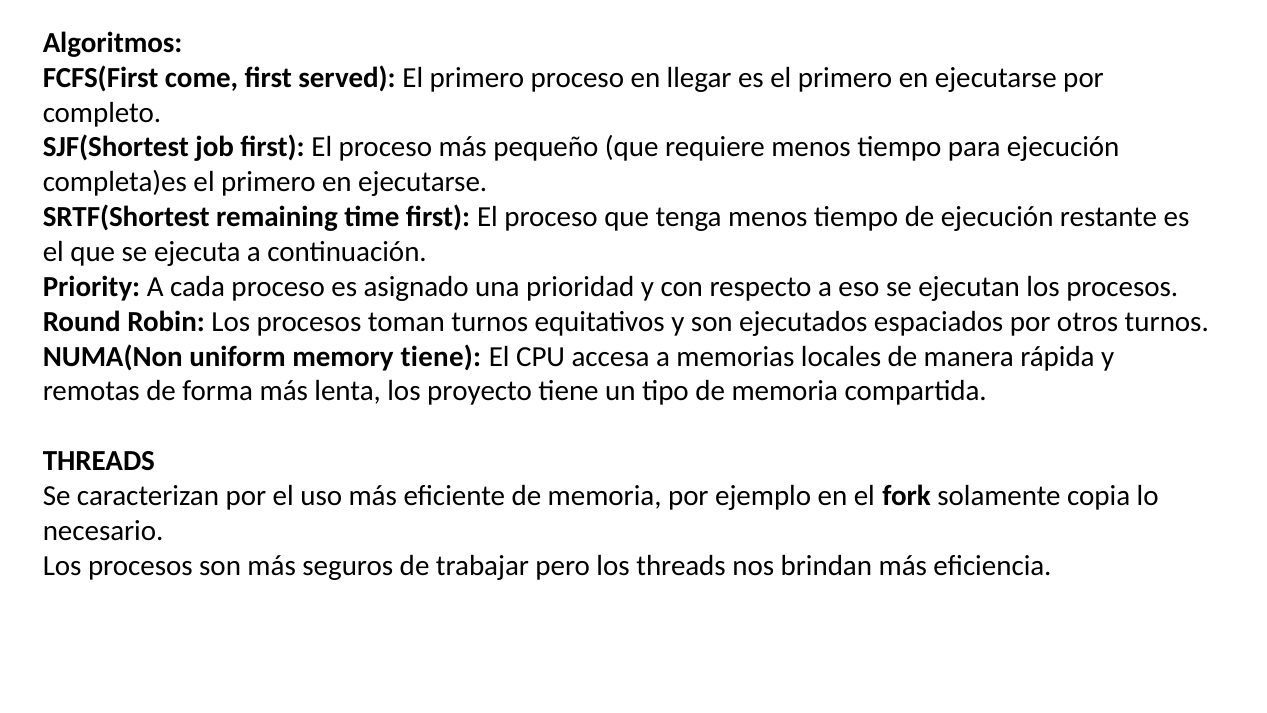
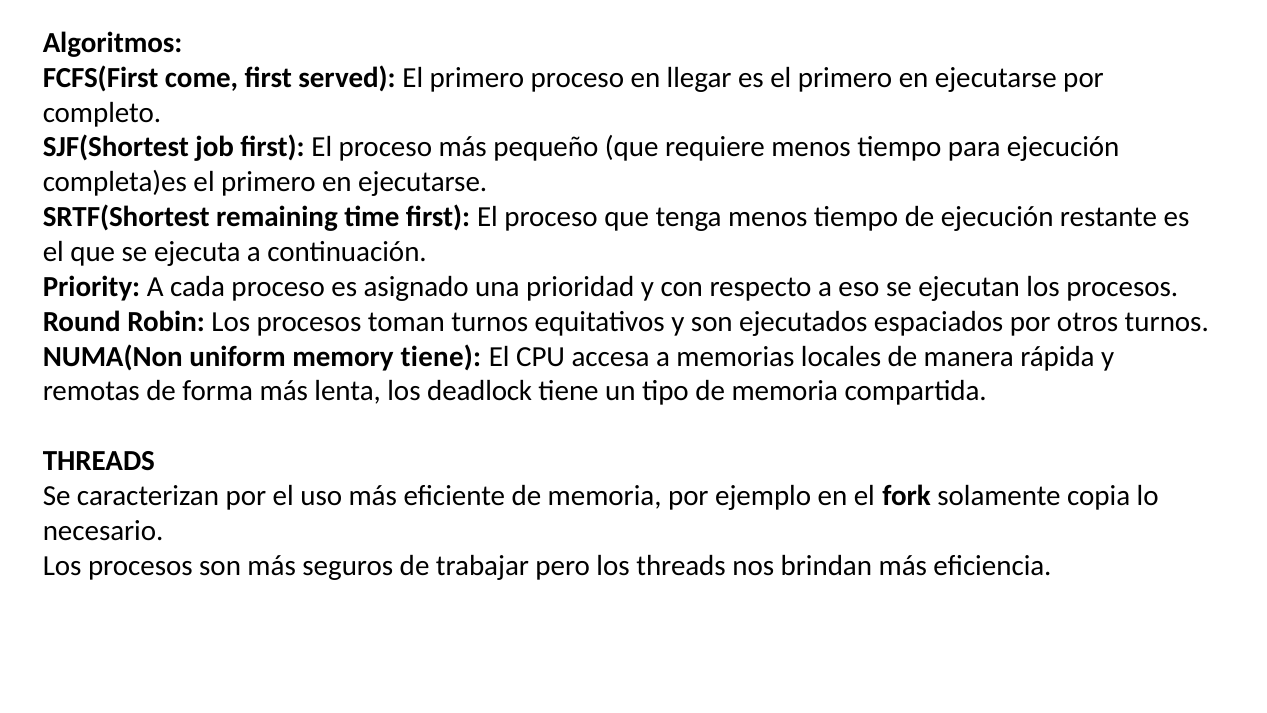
proyecto: proyecto -> deadlock (480, 391)
